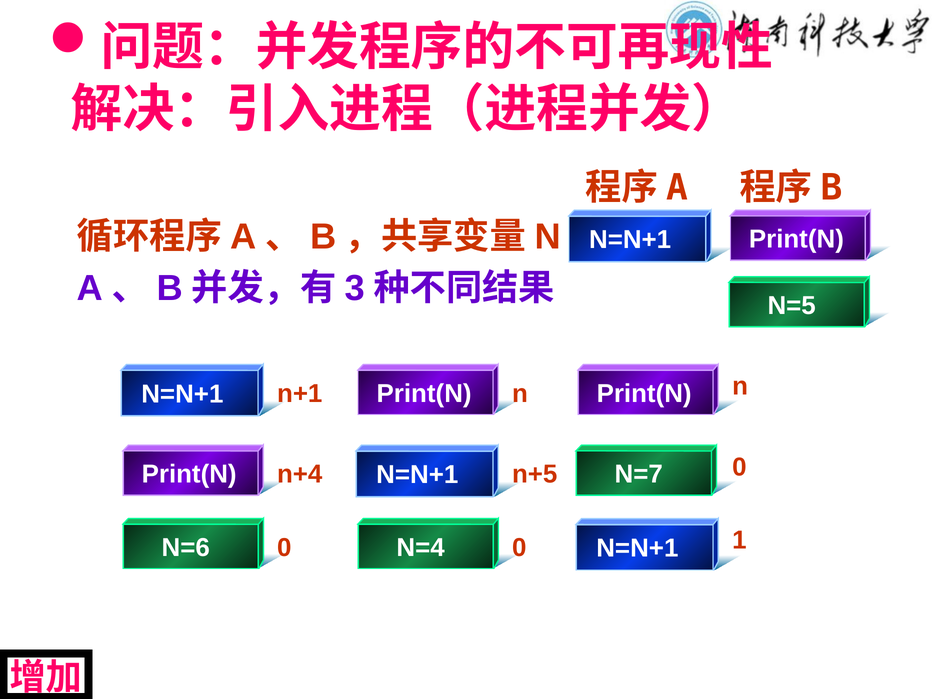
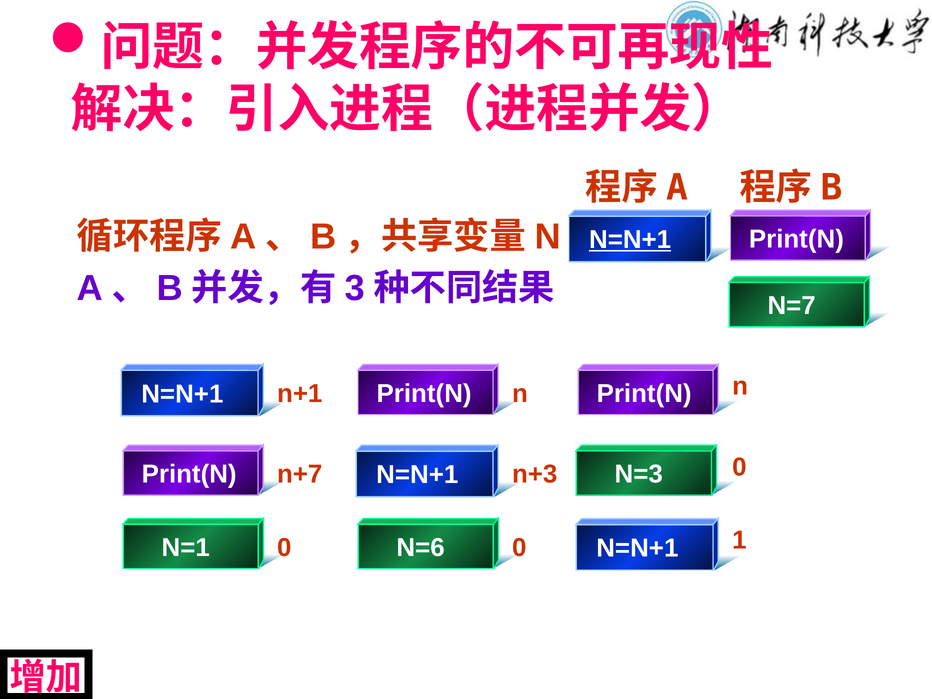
N=N+1 underline: none -> present (630, 240)
N=5: N=5 -> N=7 (792, 306)
N=7: N=7 -> N=3 (639, 474)
n+4: n+4 -> n+7 (300, 474)
n+5: n+5 -> n+3 (535, 474)
N=6: N=6 -> N=1 (186, 548)
N=4: N=4 -> N=6 (421, 548)
